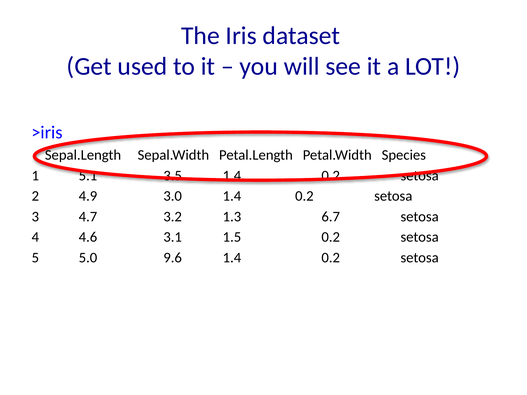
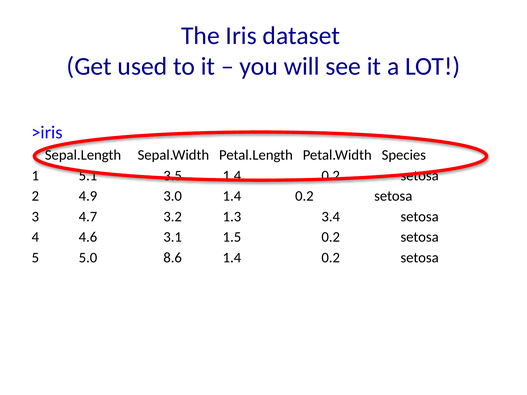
6.7: 6.7 -> 3.4 (331, 217)
9.6: 9.6 -> 8.6 (173, 258)
